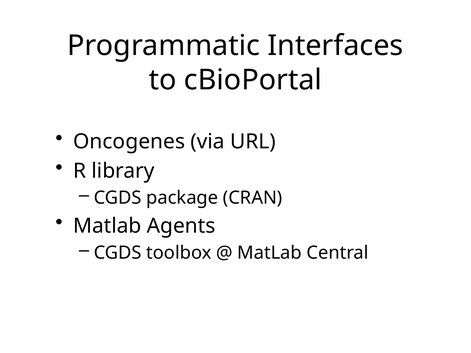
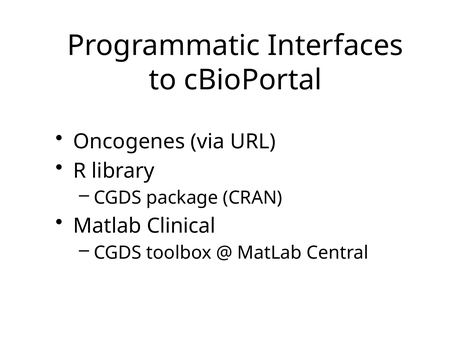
Agents: Agents -> Clinical (181, 226)
